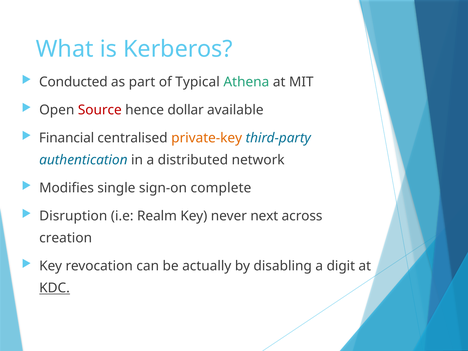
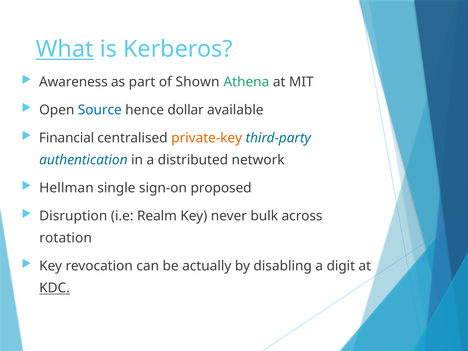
What underline: none -> present (65, 49)
Conducted: Conducted -> Awareness (73, 82)
Typical: Typical -> Shown (197, 82)
Source colour: red -> blue (100, 110)
Modifies: Modifies -> Hellman (66, 188)
complete: complete -> proposed (221, 188)
next: next -> bulk (264, 216)
creation: creation -> rotation (66, 238)
